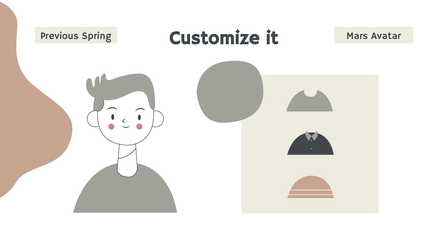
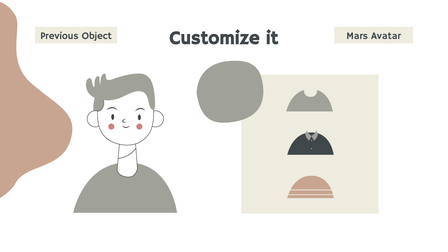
Spring: Spring -> Object (97, 36)
